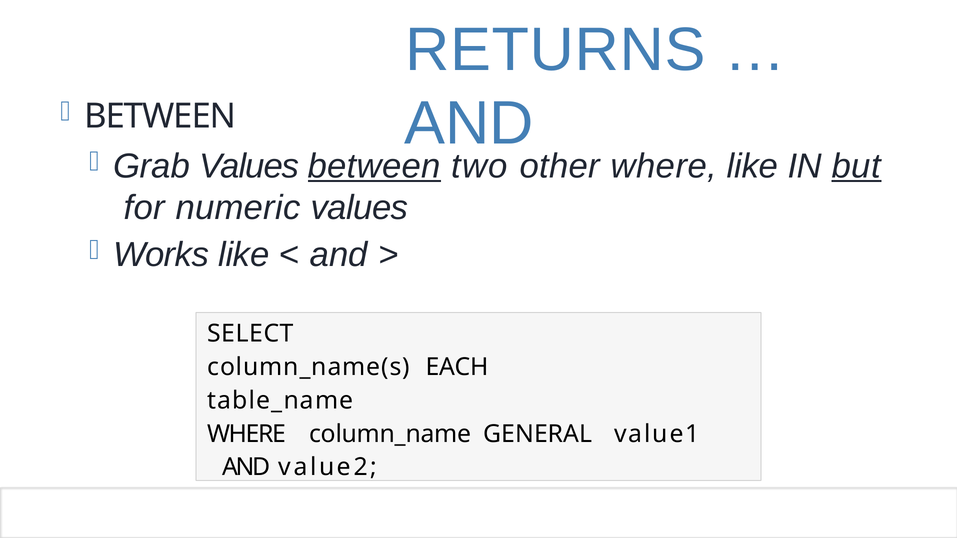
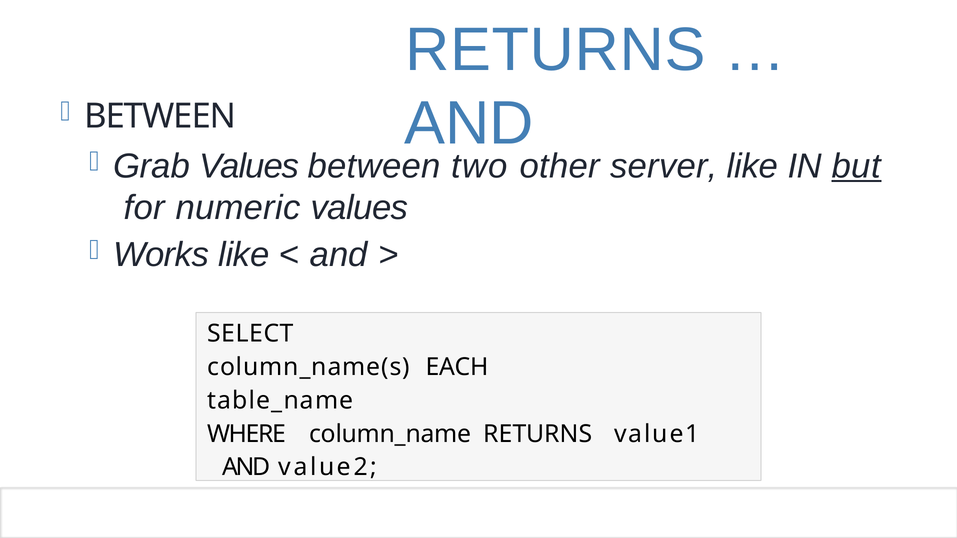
between underline: present -> none (374, 166)
other where: where -> server (664, 166)
column_name GENERAL: GENERAL -> RETURNS (538, 434)
